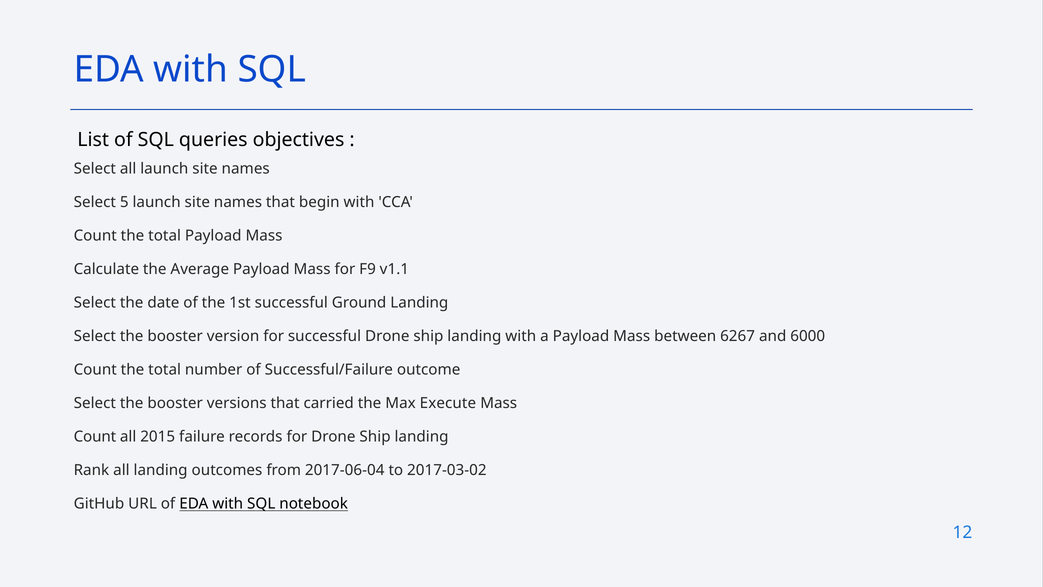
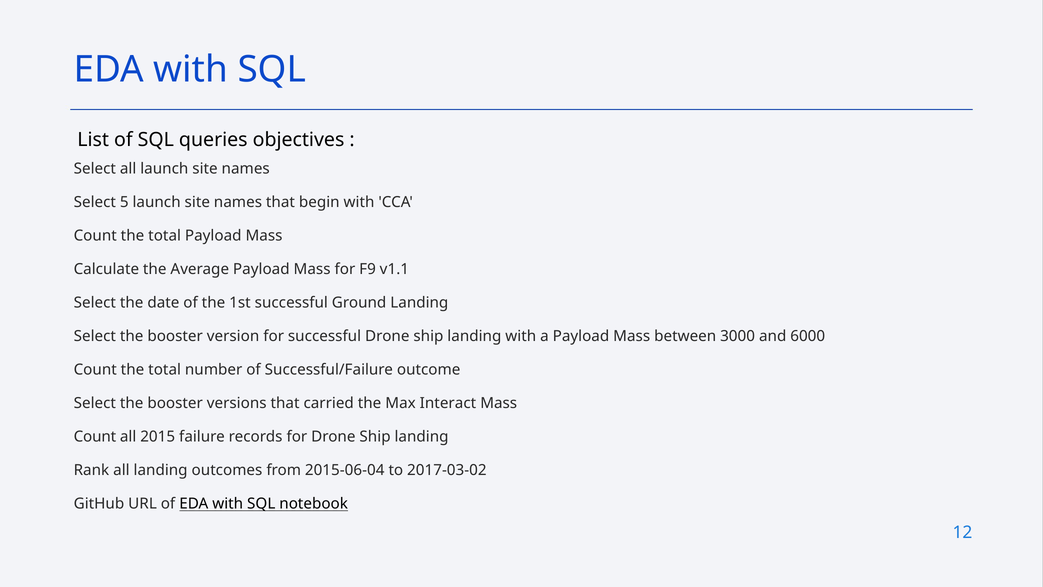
6267: 6267 -> 3000 (738, 336)
Execute: Execute -> Interact (448, 403)
2017-06-04: 2017-06-04 -> 2015-06-04 (345, 470)
